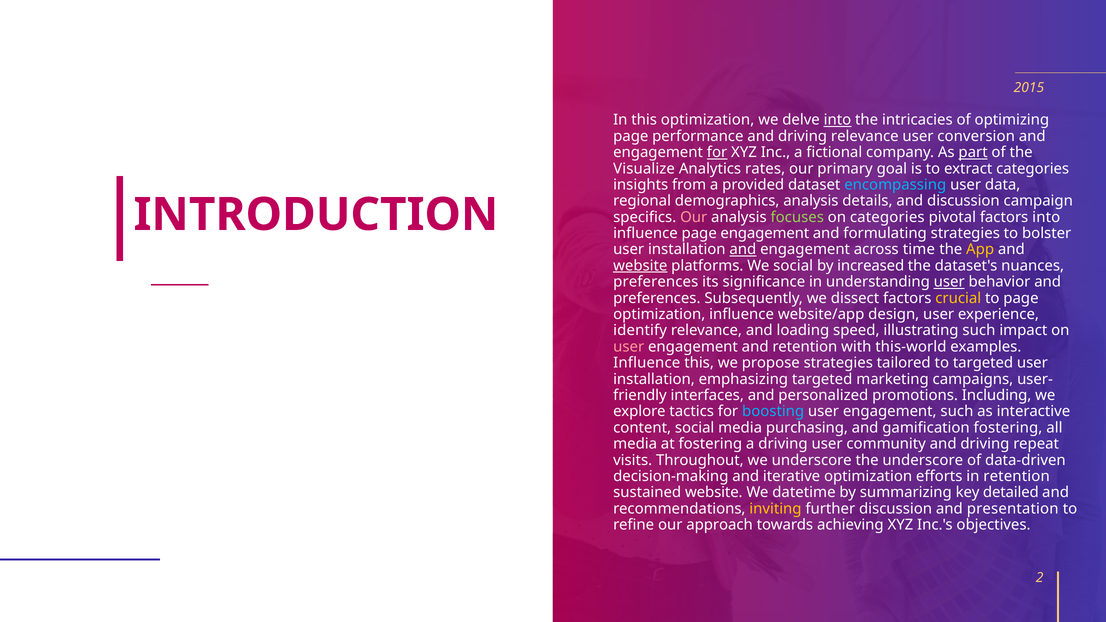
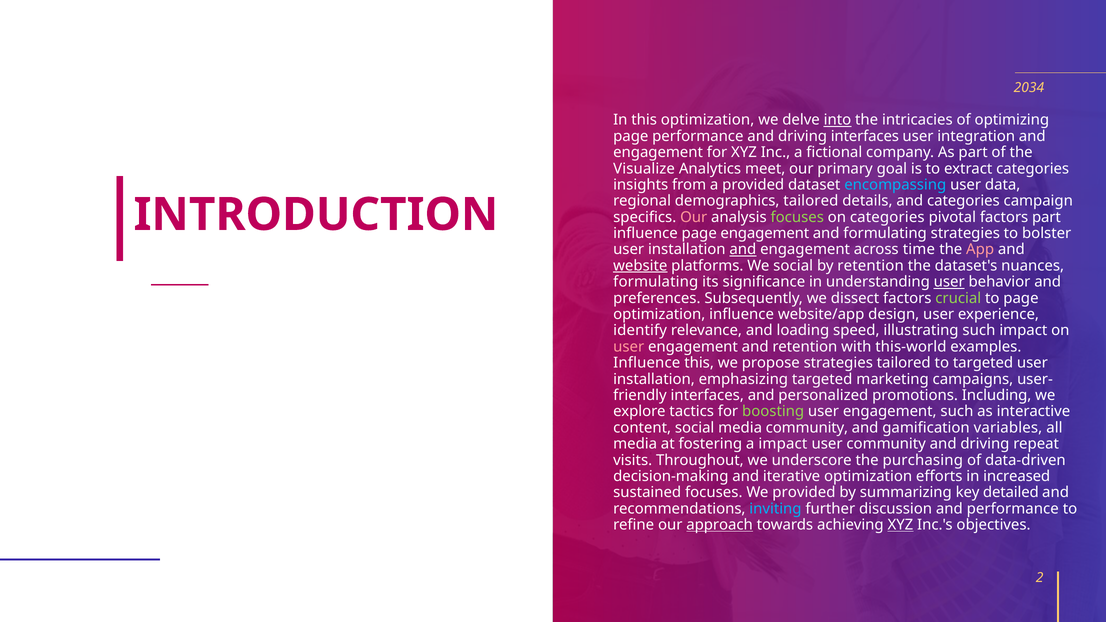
2015: 2015 -> 2034 (1029, 88)
driving relevance: relevance -> interfaces (865, 136)
conversion: conversion -> integration (976, 136)
for underline: present -> none (717, 152)
part underline: present -> none (973, 152)
rates: rates -> meet (765, 169)
demographics analysis: analysis -> tailored (811, 201)
and discussion: discussion -> categories (963, 201)
factors into: into -> part (1046, 217)
App colour: yellow -> pink (980, 250)
by increased: increased -> retention (871, 266)
preferences: preferences -> formulating (656, 282)
crucial colour: yellow -> light green (958, 298)
boosting colour: light blue -> light green (773, 412)
media purchasing: purchasing -> community (807, 428)
gamification fostering: fostering -> variables (1008, 428)
a driving: driving -> impact (783, 444)
the underscore: underscore -> purchasing (923, 460)
in retention: retention -> increased (1017, 476)
sustained website: website -> focuses (714, 493)
We datetime: datetime -> provided (804, 493)
inviting colour: yellow -> light blue (775, 509)
and presentation: presentation -> performance (1013, 509)
approach underline: none -> present (720, 525)
XYZ underline: none -> present (900, 525)
